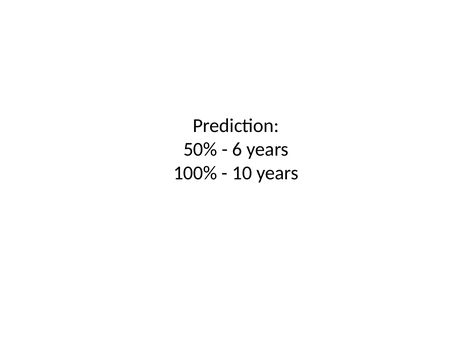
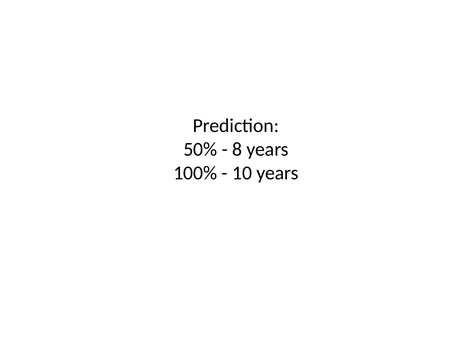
6: 6 -> 8 (237, 149)
